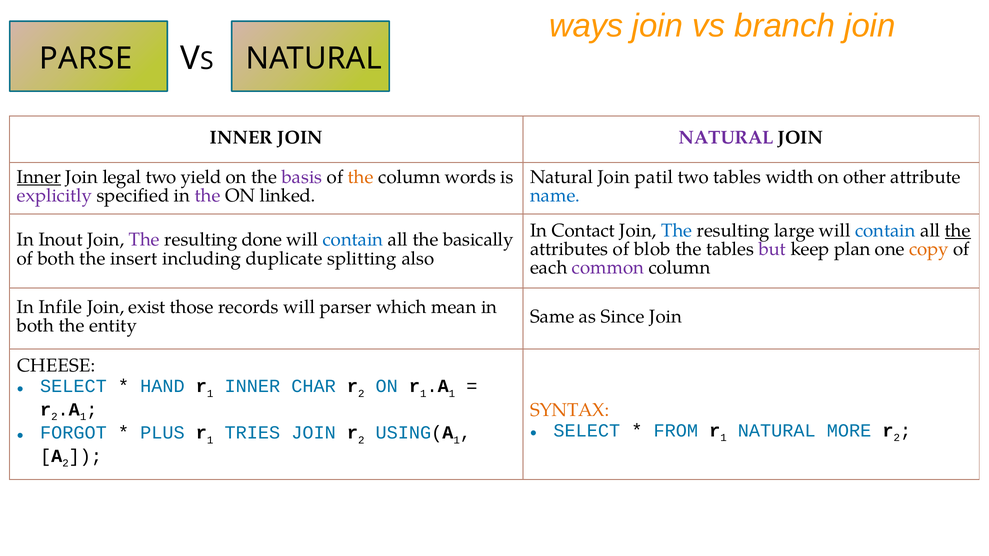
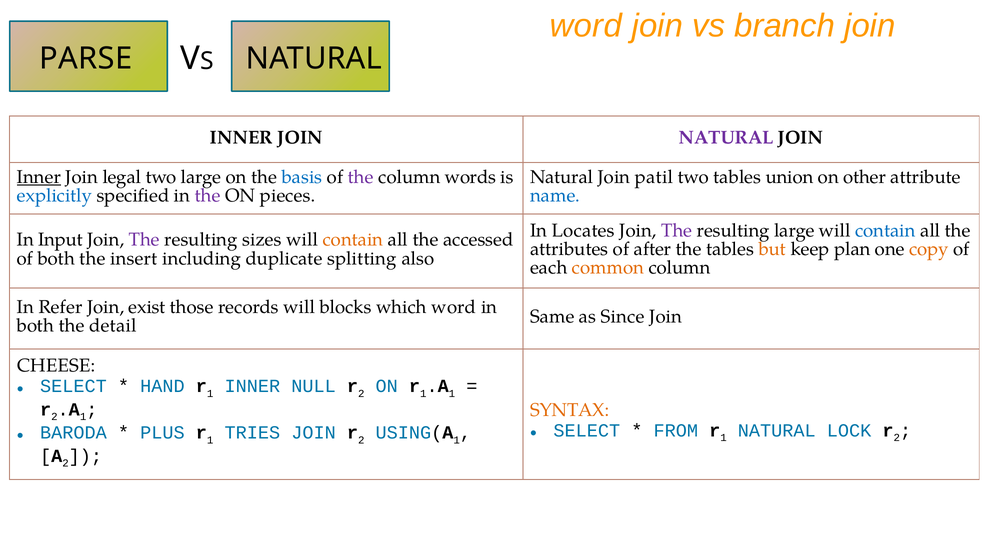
ways: ways -> word (586, 26)
two yield: yield -> large (201, 177)
basis colour: purple -> blue (302, 177)
the colour: orange -> purple (361, 177)
width: width -> union (790, 177)
explicitly colour: purple -> blue (54, 196)
linked: linked -> pieces (288, 196)
Contact: Contact -> Locates (583, 231)
The colour: blue -> purple (677, 231)
the underline: present -> none (958, 231)
Inout: Inout -> Input (61, 240)
done: done -> sizes (262, 240)
contain colour: blue -> orange (353, 240)
basically: basically -> accessed (478, 240)
blob: blob -> after (652, 249)
but colour: purple -> orange (772, 249)
common colour: purple -> orange (608, 268)
Infile: Infile -> Refer (60, 307)
parser: parser -> blocks (346, 307)
which mean: mean -> word (454, 307)
entity: entity -> detail (113, 326)
CHAR: CHAR -> NULL (314, 387)
MORE: MORE -> LOCK (849, 431)
FORGOT: FORGOT -> BARODA (73, 433)
